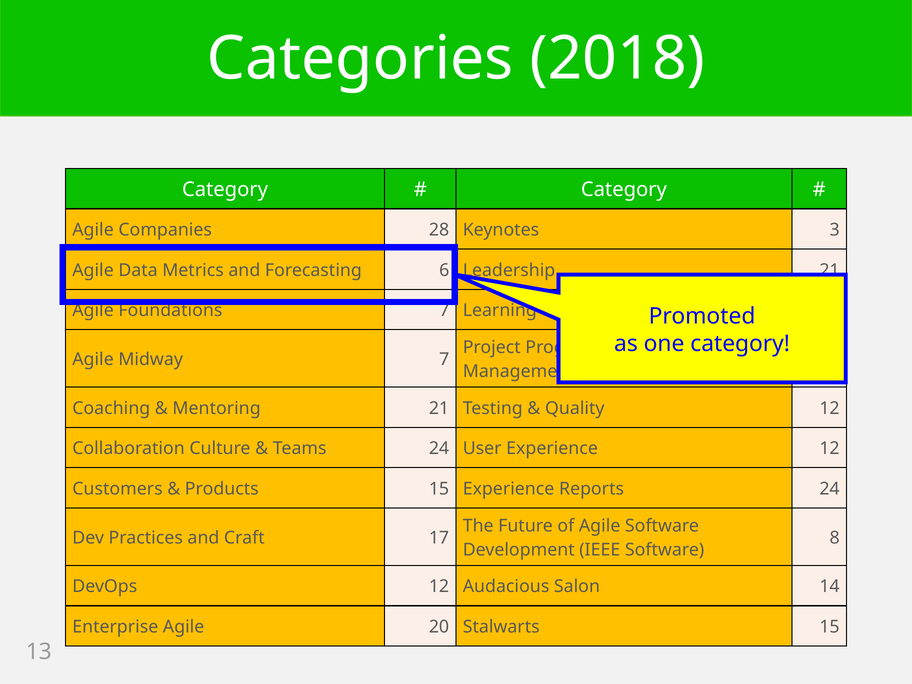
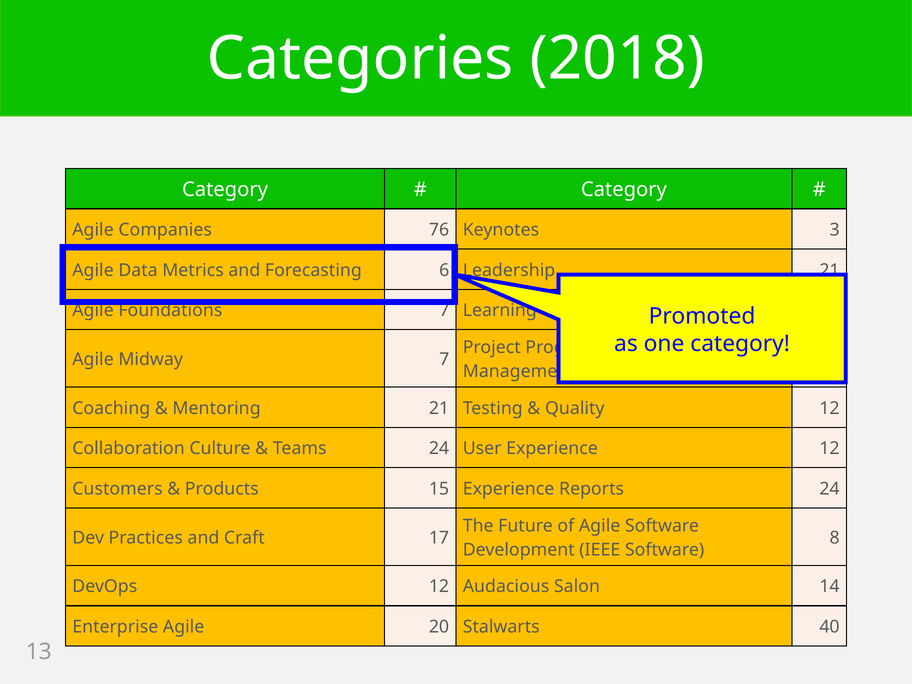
28: 28 -> 76 (439, 230)
Stalwarts 15: 15 -> 40 (830, 627)
